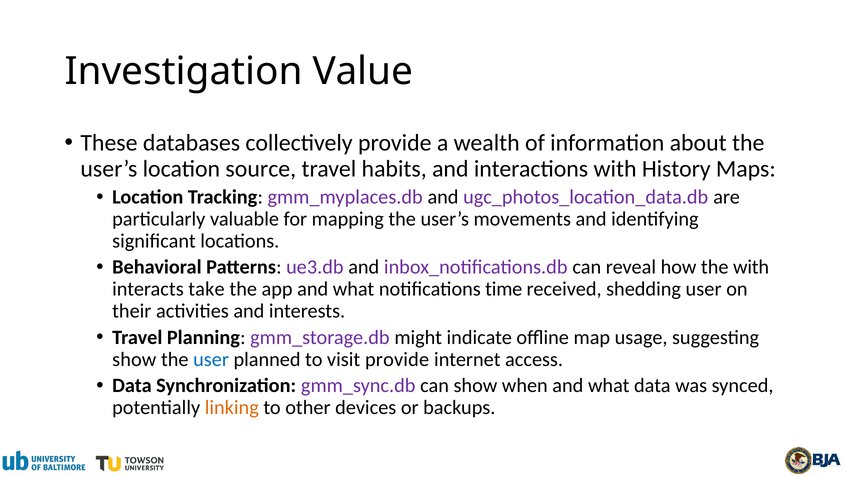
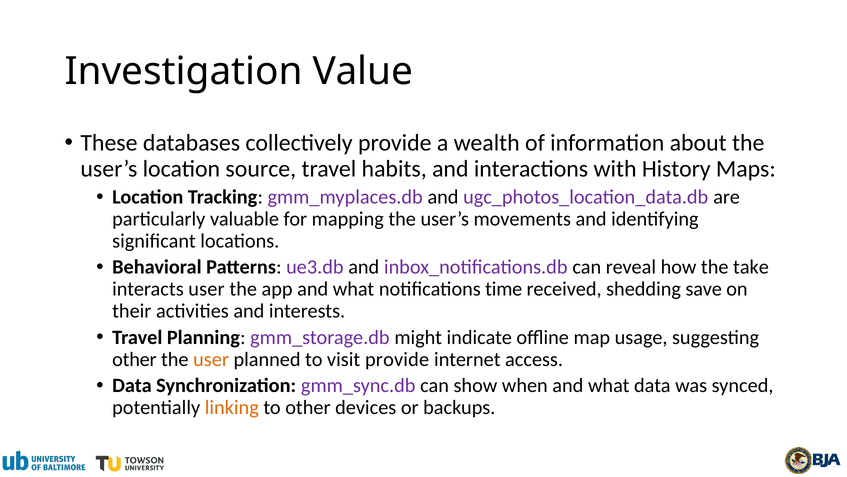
the with: with -> take (751, 267)
interacts take: take -> user (206, 289)
shedding user: user -> save (704, 289)
show: show -> other (134, 359)
user colour: blue -> orange (211, 359)
